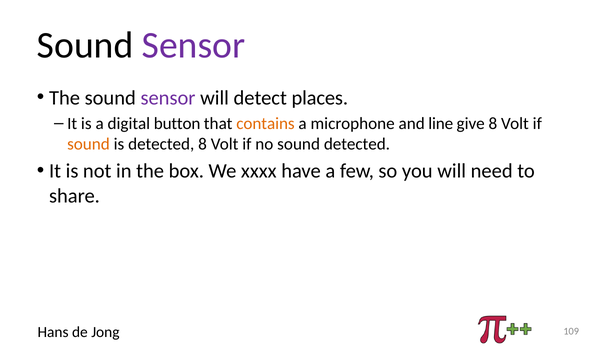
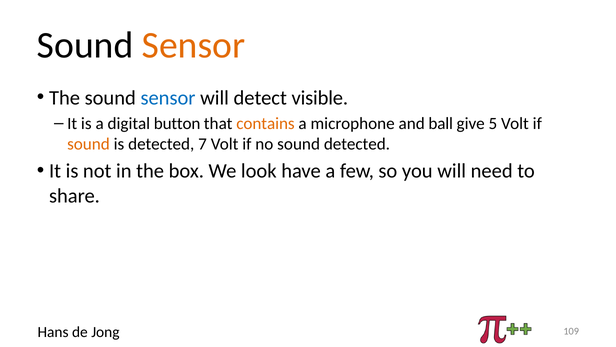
Sensor colour: purple -> orange (194, 45)
sensor colour: purple -> blue (168, 98)
places: places -> visible (320, 98)
line: line -> ball (441, 123)
give 8: 8 -> 5 (493, 123)
detected 8: 8 -> 7 (202, 144)
xxxx: xxxx -> look (259, 171)
